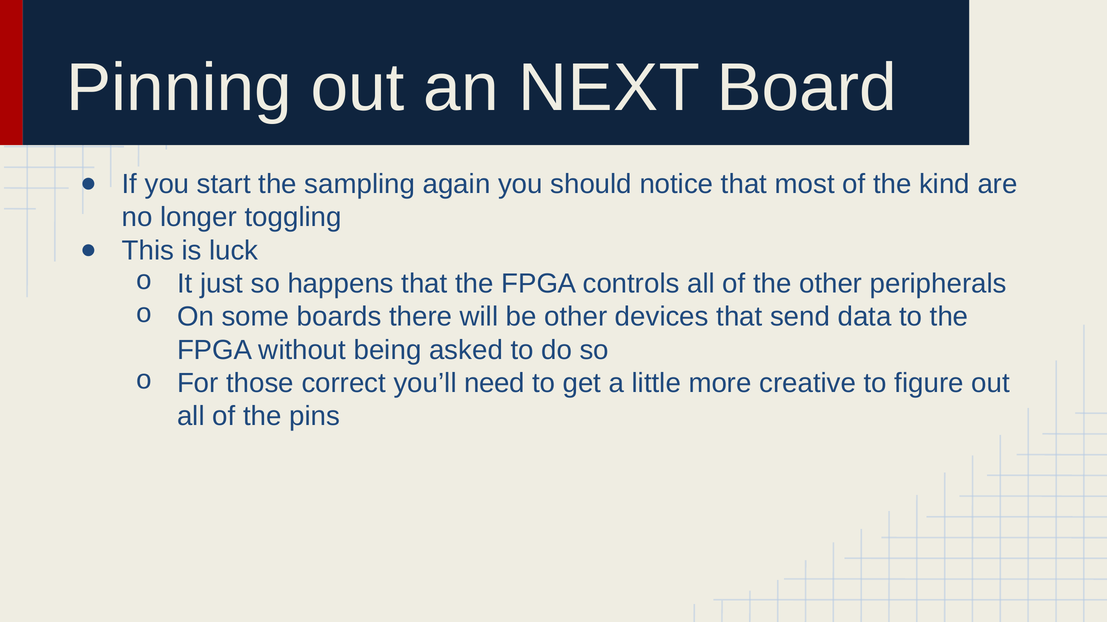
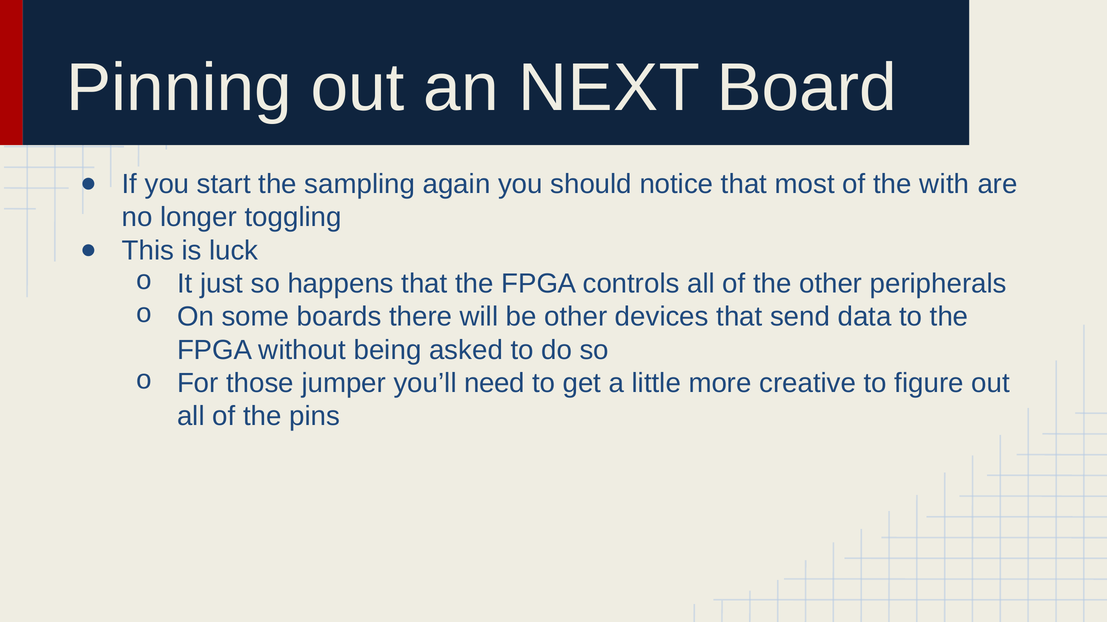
kind: kind -> with (944, 184)
correct: correct -> jumper (344, 384)
